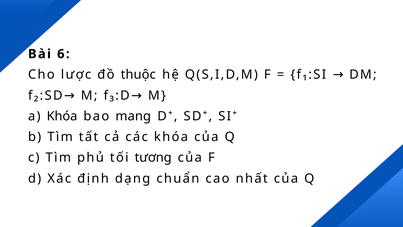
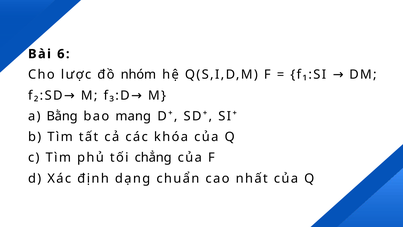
thuộc: thuộc -> nhóm (138, 75)
a Khóa: Khóa -> Bằng (62, 116)
tương: tương -> chẳng (153, 157)
